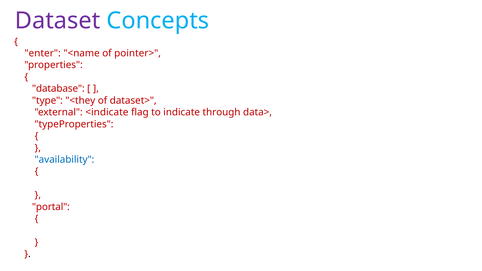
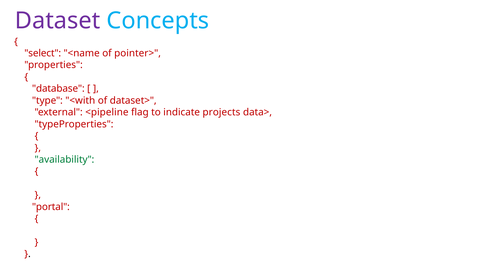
enter: enter -> select (43, 53)
<they: <they -> <with (80, 101)
<indicate: <indicate -> <pipeline (107, 112)
through: through -> projects (221, 112)
availability colour: blue -> green (64, 160)
